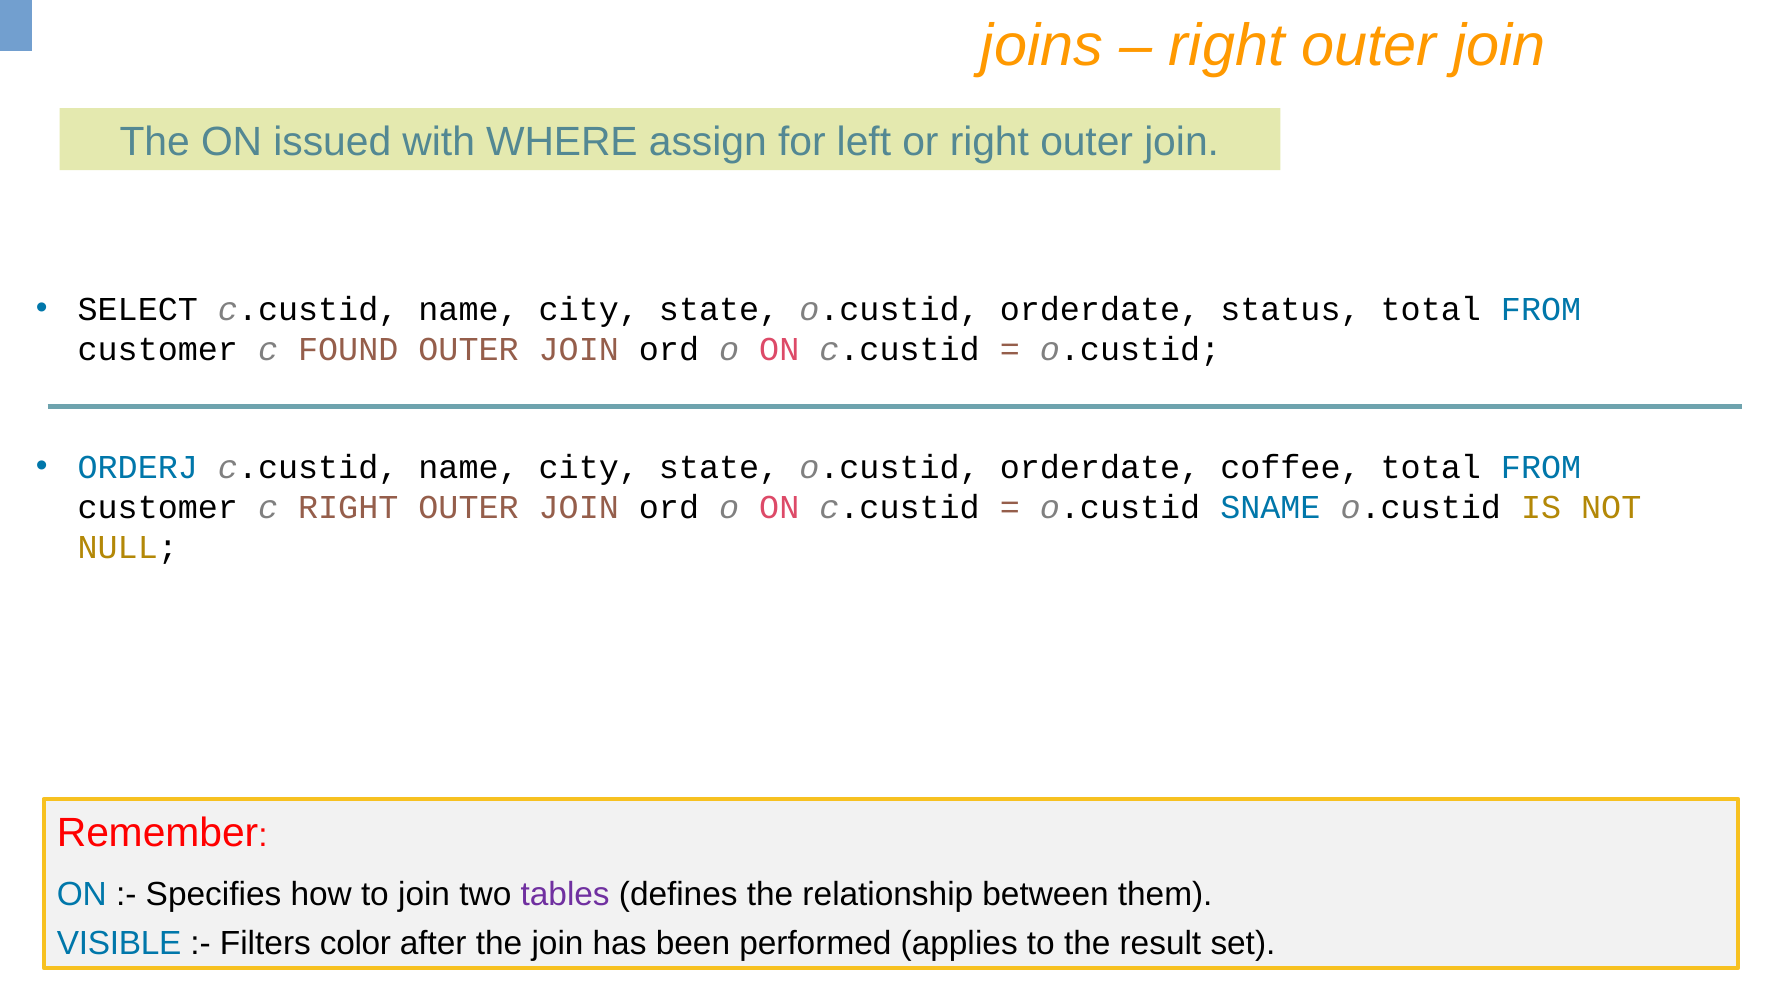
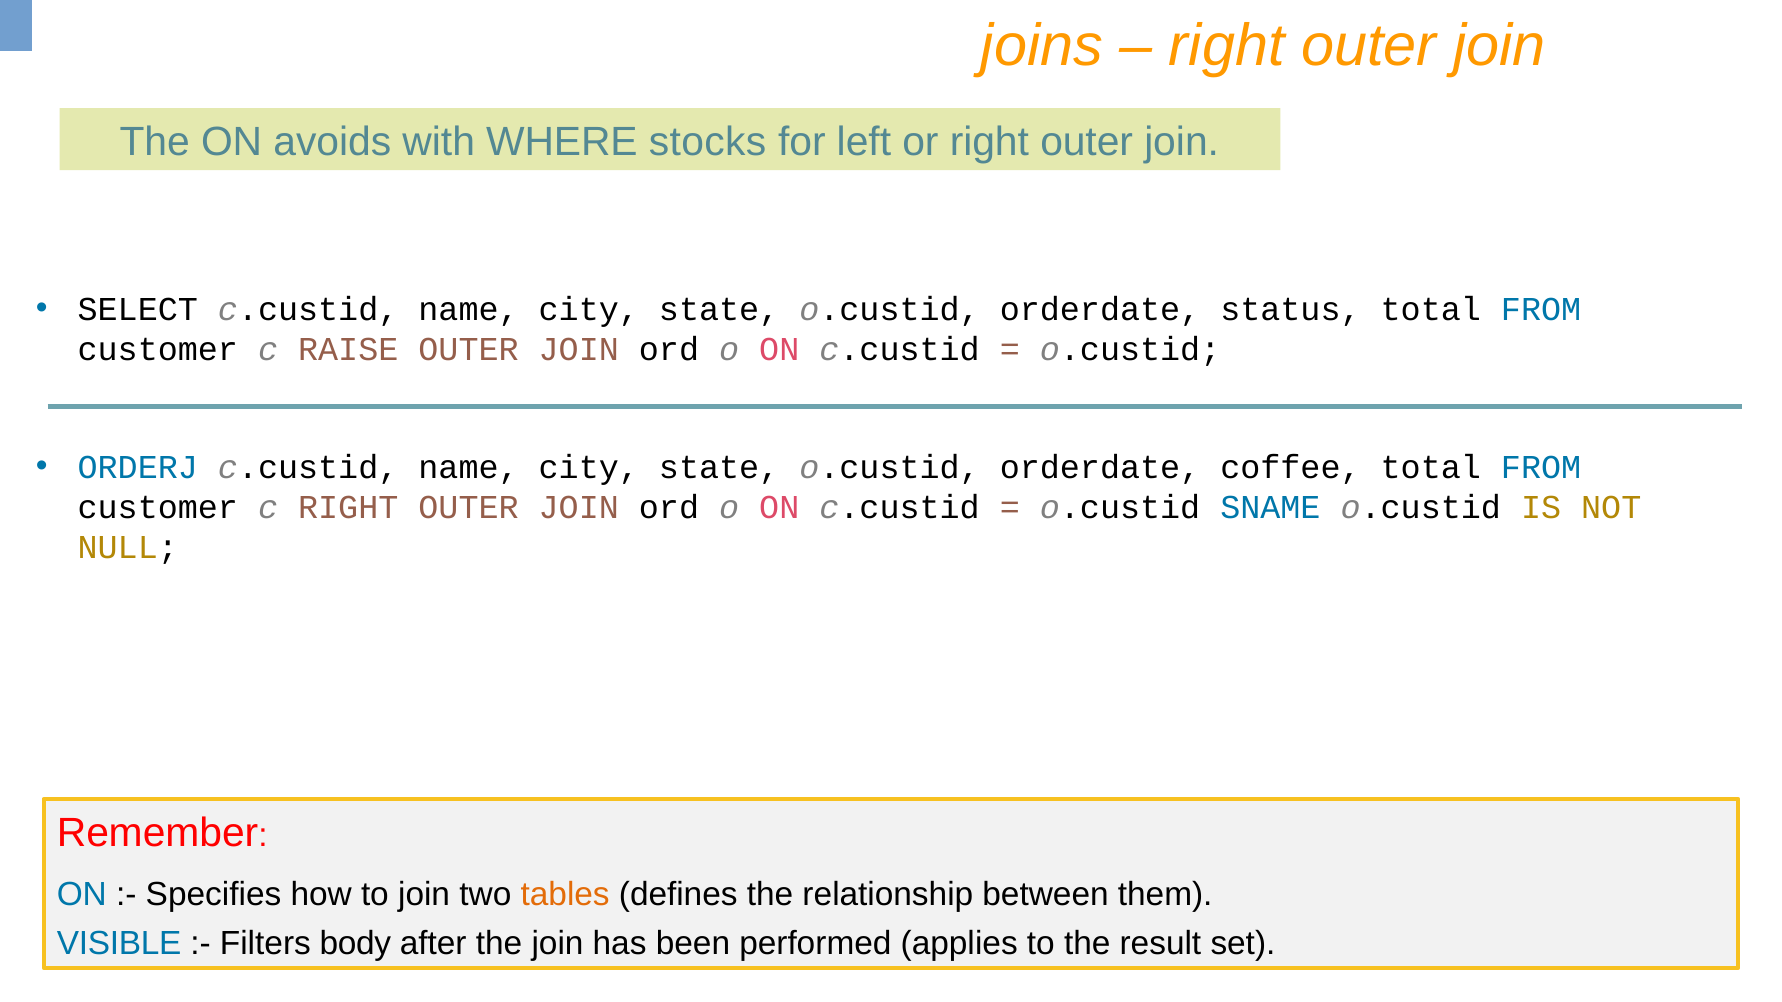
issued: issued -> avoids (332, 142)
assign: assign -> stocks (708, 142)
FOUND: FOUND -> RAISE (348, 349)
tables colour: purple -> orange (565, 895)
color: color -> body (355, 944)
